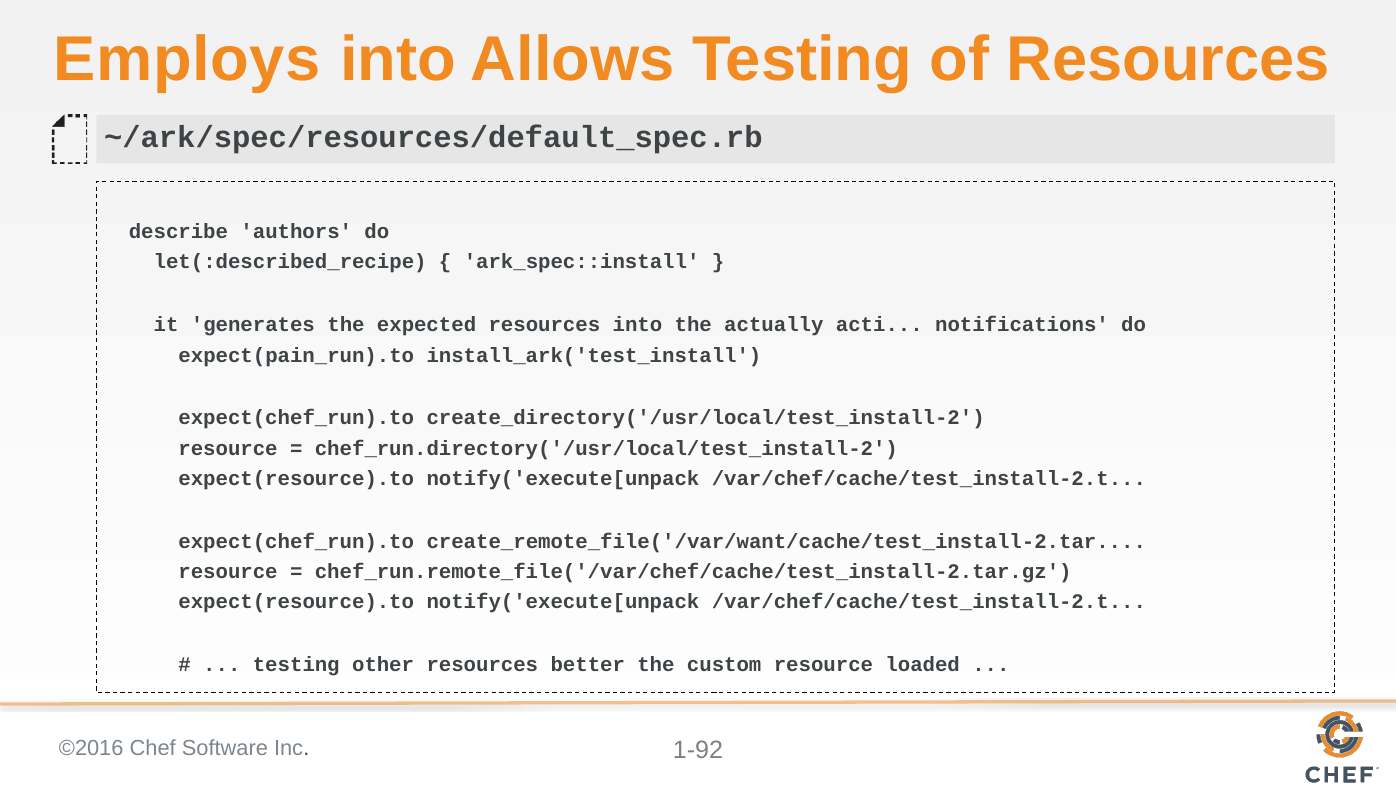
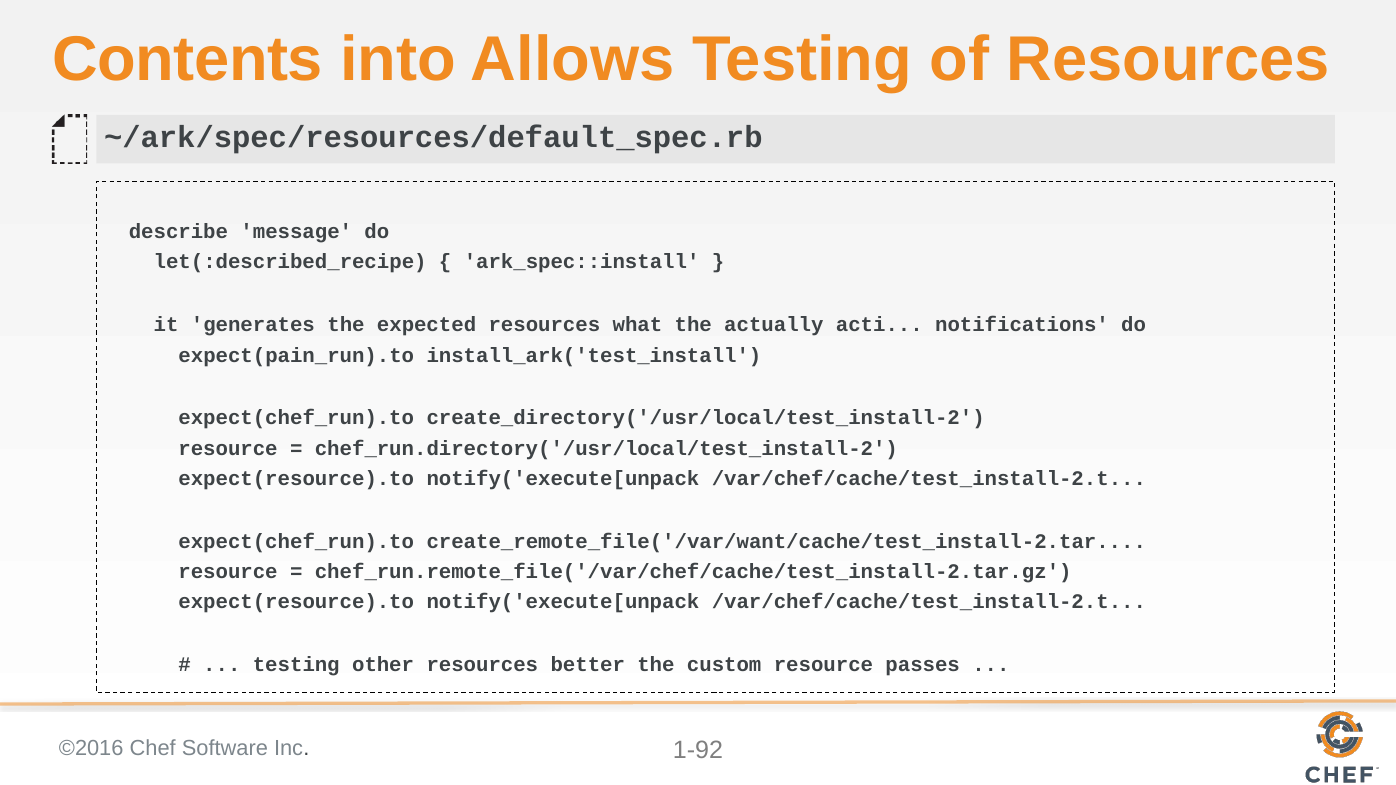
Employs: Employs -> Contents (188, 60)
authors: authors -> message (296, 232)
resources into: into -> what (637, 325)
loaded: loaded -> passes (923, 665)
